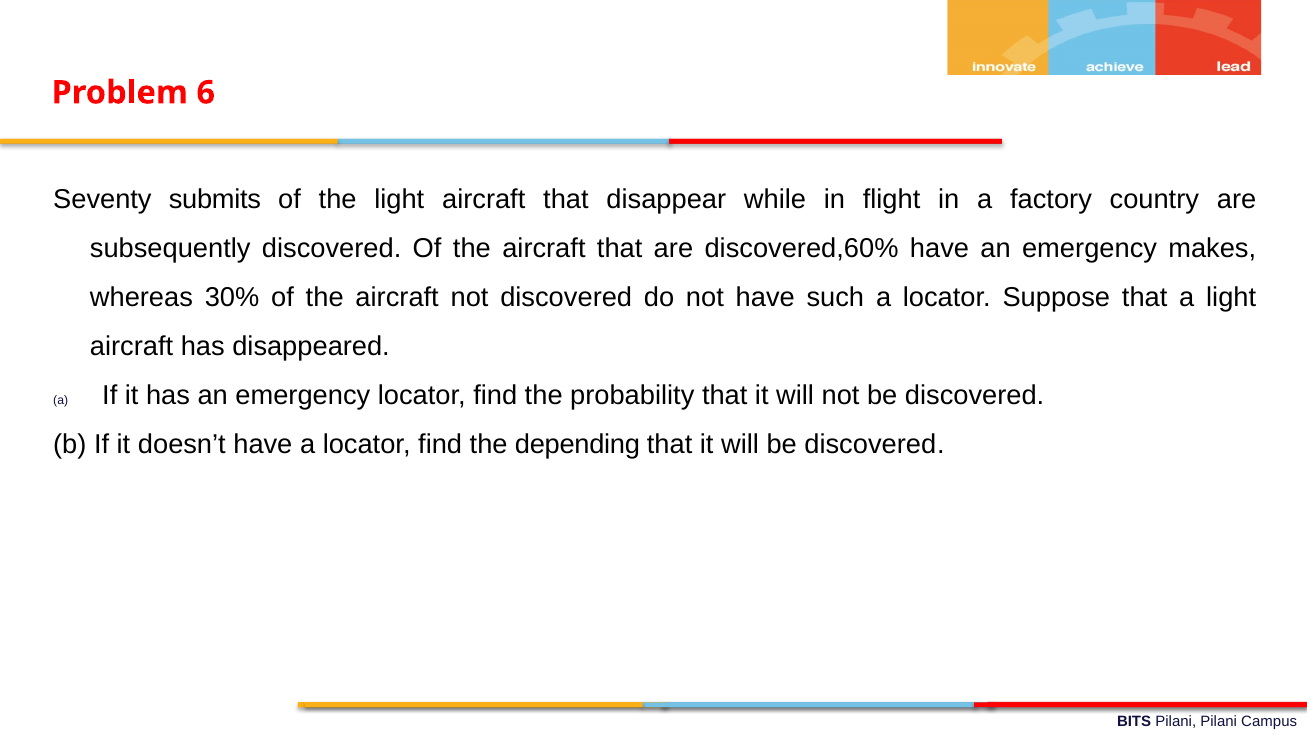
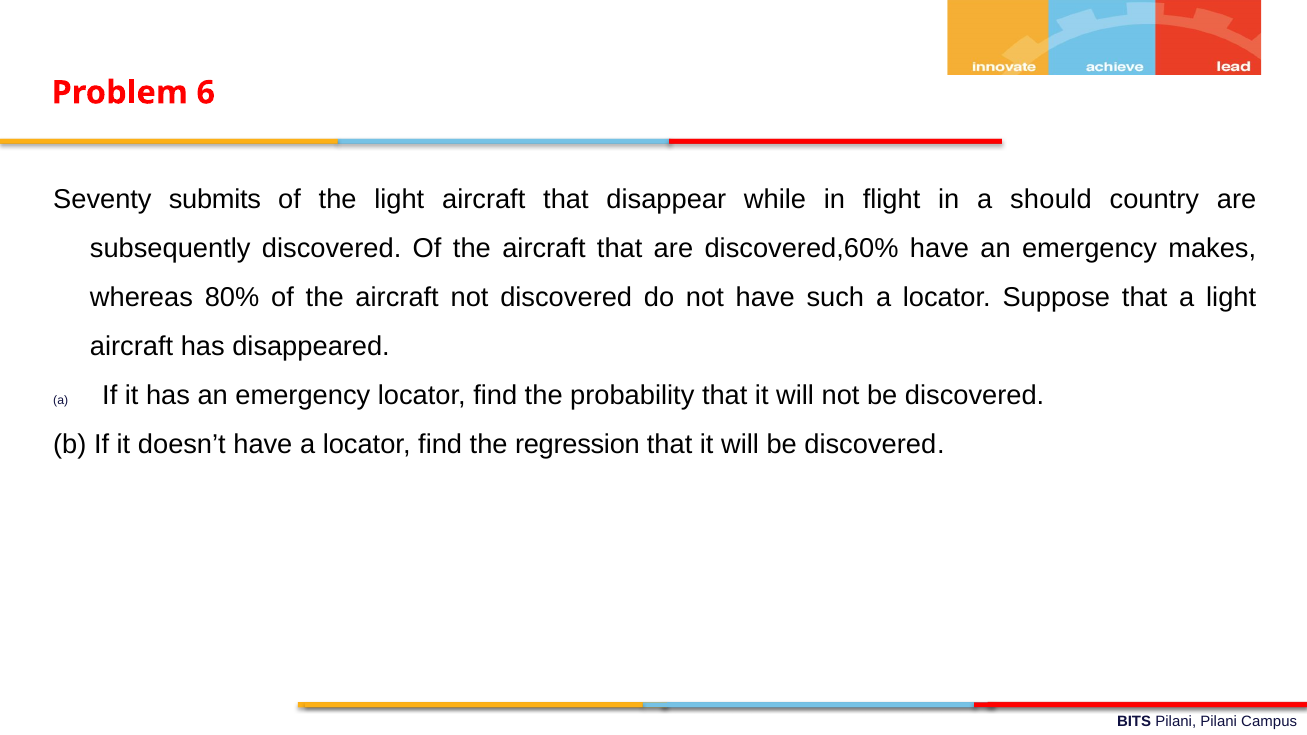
factory: factory -> should (1051, 200)
30%: 30% -> 80% (232, 298)
depending: depending -> regression (577, 445)
